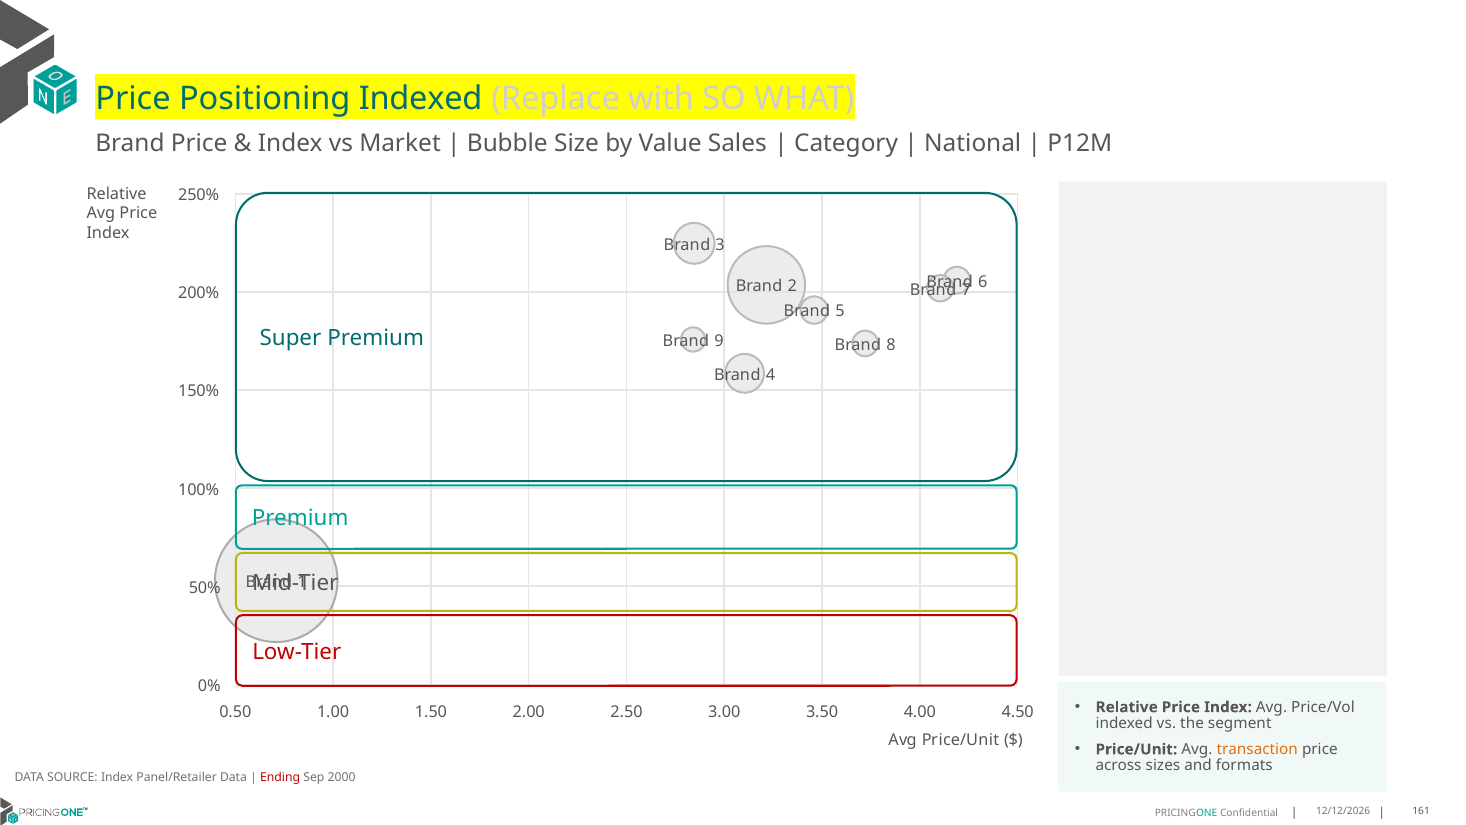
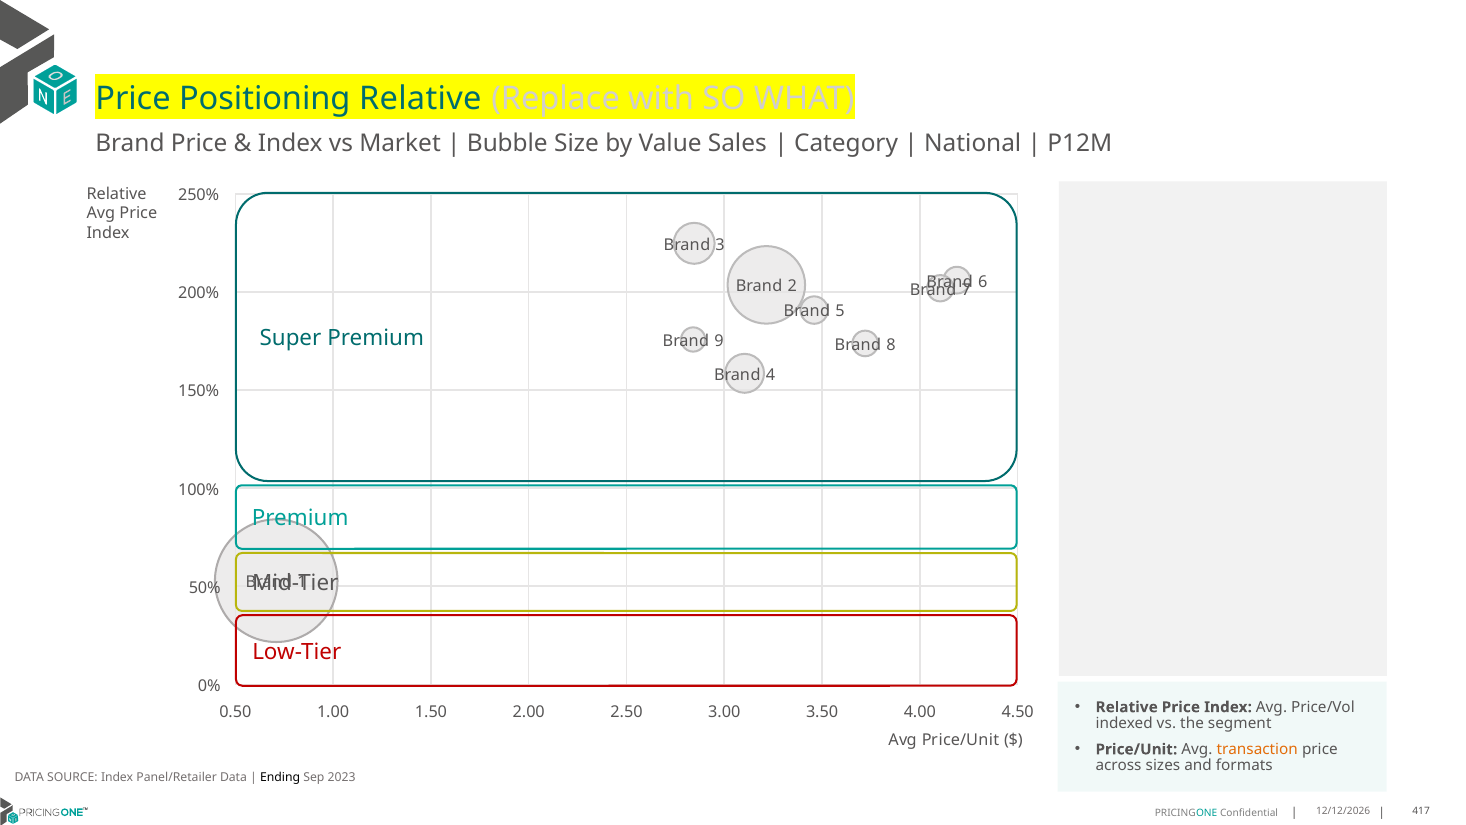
Positioning Indexed: Indexed -> Relative (420, 99)
Ending colour: red -> black (280, 777)
2000: 2000 -> 2023 (342, 777)
161: 161 -> 417 (1421, 811)
